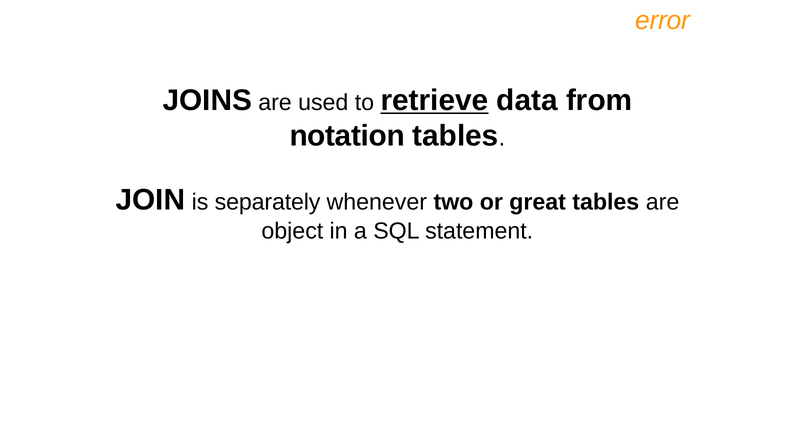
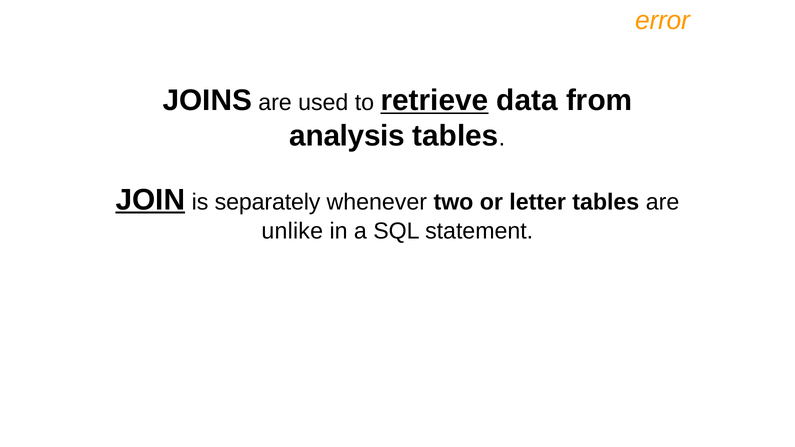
notation: notation -> analysis (347, 136)
JOIN underline: none -> present (150, 200)
great: great -> letter (538, 202)
object: object -> unlike (292, 231)
